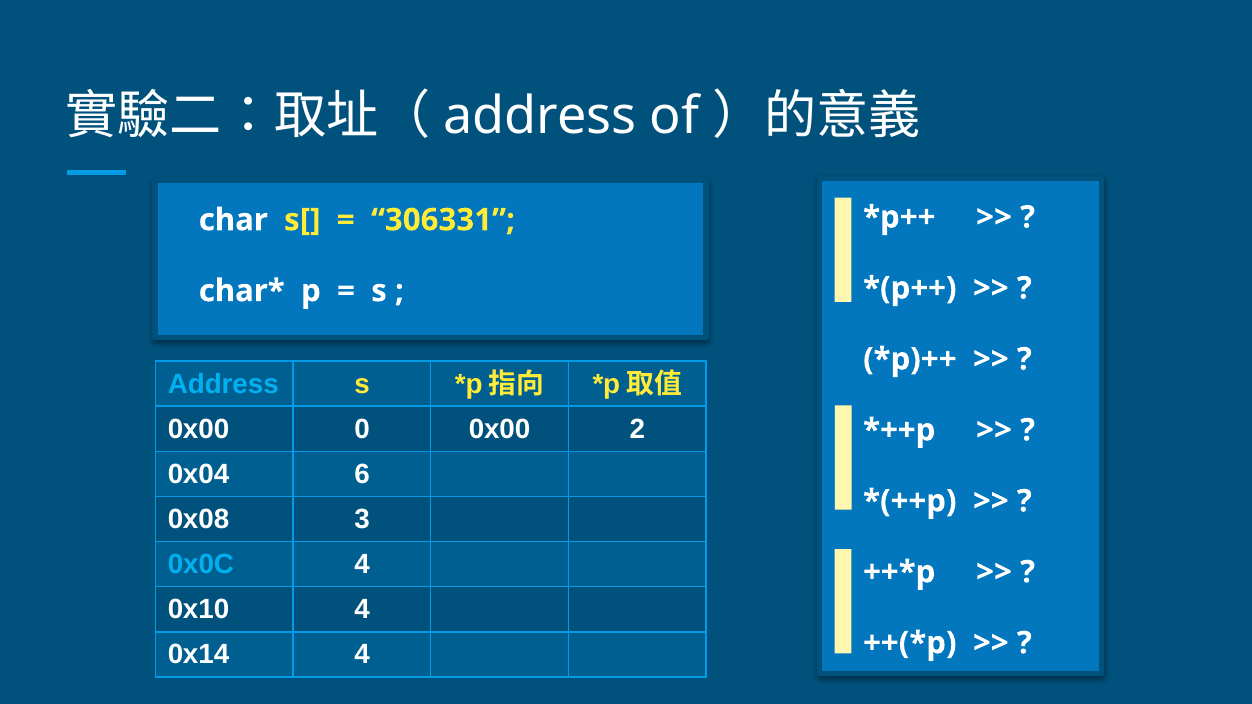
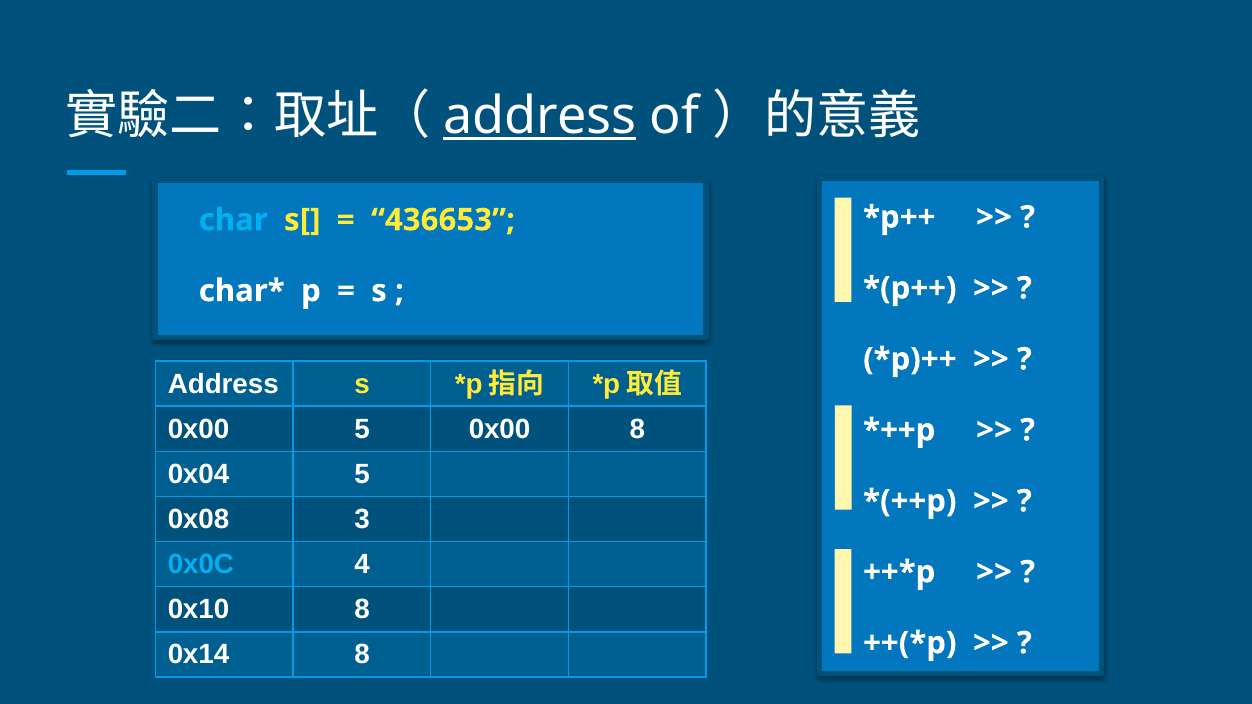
address underline: none -> present (540, 116)
char colour: white -> light blue (233, 220)
306331: 306331 -> 436653 (443, 220)
Address colour: light blue -> white (223, 384)
0x00 0: 0 -> 5 (362, 429)
0x00 2: 2 -> 8 (637, 429)
0x04 6: 6 -> 5 (362, 474)
0x10 4: 4 -> 8 (362, 610)
0x14 4: 4 -> 8 (362, 655)
